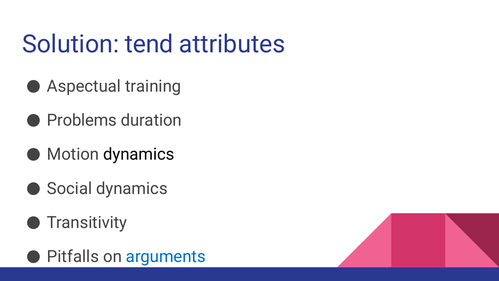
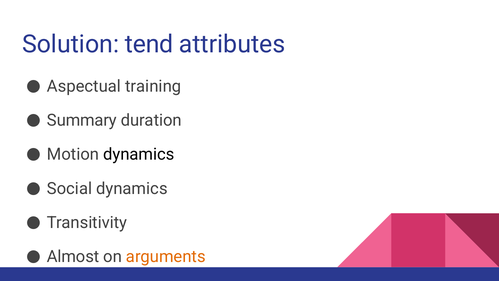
Problems: Problems -> Summary (82, 120)
Pitfalls: Pitfalls -> Almost (73, 256)
arguments colour: blue -> orange (166, 256)
